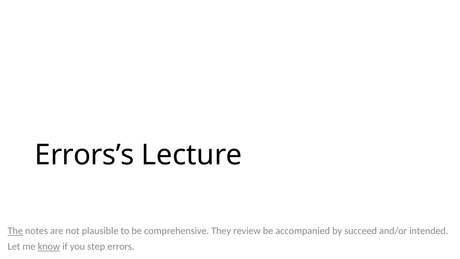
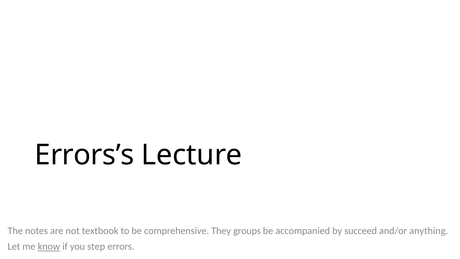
The underline: present -> none (15, 231)
plausible: plausible -> textbook (100, 231)
review: review -> groups (247, 231)
intended: intended -> anything (429, 231)
